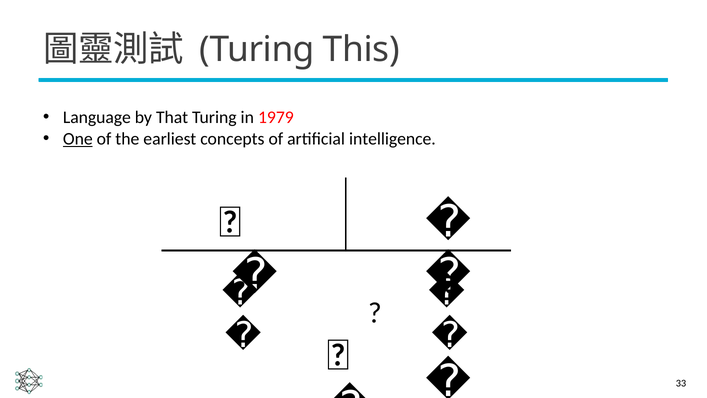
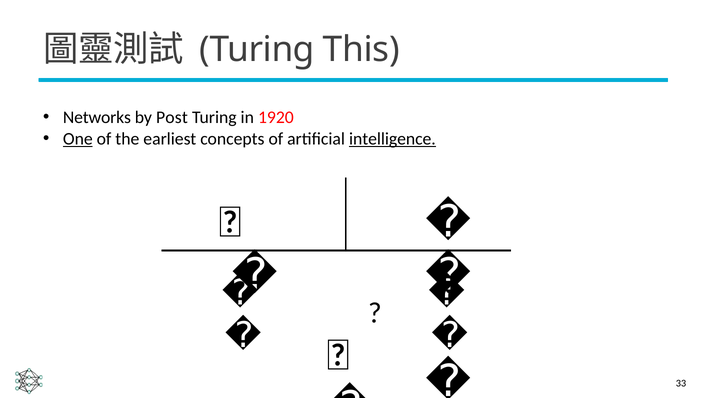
Language: Language -> Networks (97, 117)
That: That -> Post (172, 117)
1979: 1979 -> 1920 (276, 117)
intelligence underline: none -> present (392, 139)
